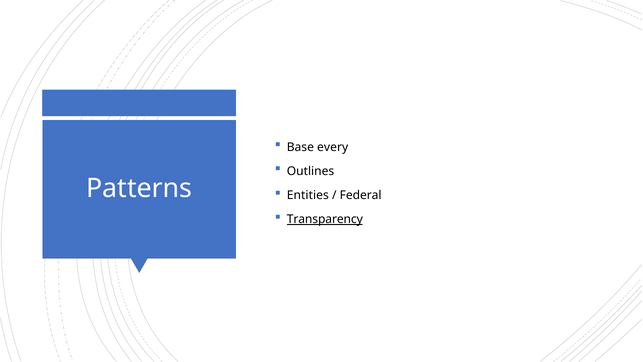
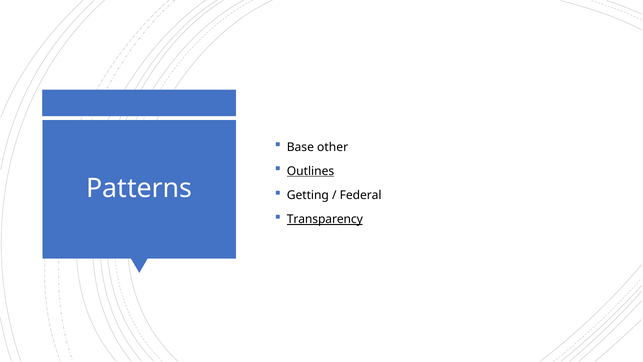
every: every -> other (333, 147)
Outlines underline: none -> present (311, 171)
Entities: Entities -> Getting (308, 195)
